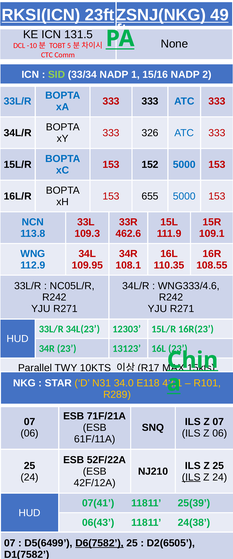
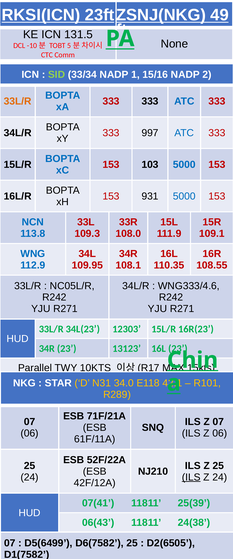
33L/R colour: blue -> orange (18, 101)
326: 326 -> 997 (150, 132)
152: 152 -> 103 (150, 164)
655: 655 -> 931 (150, 196)
462.6: 462.6 -> 108.0 (128, 233)
D6(7582 underline: present -> none (99, 542)
